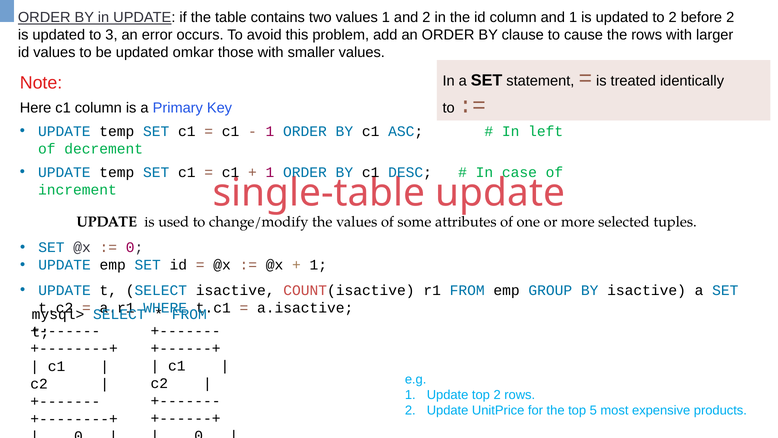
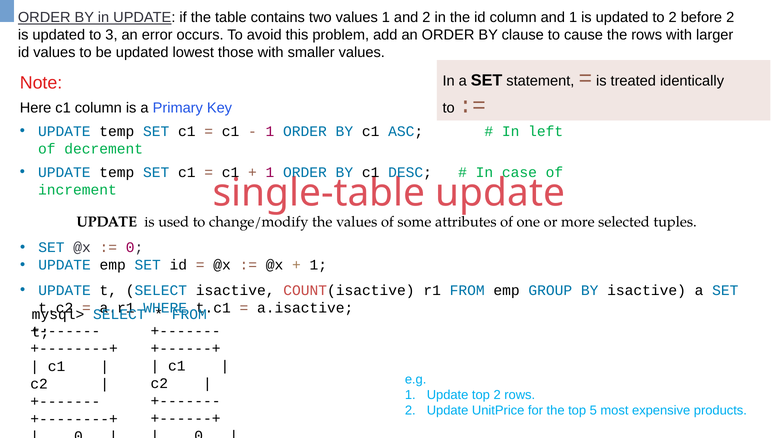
omkar: omkar -> lowest (193, 52)
